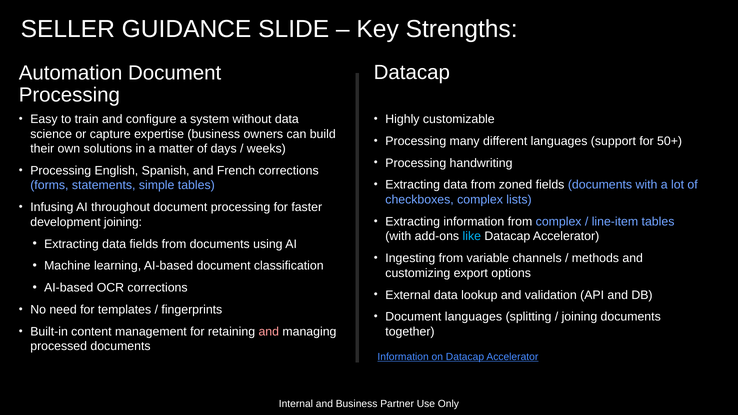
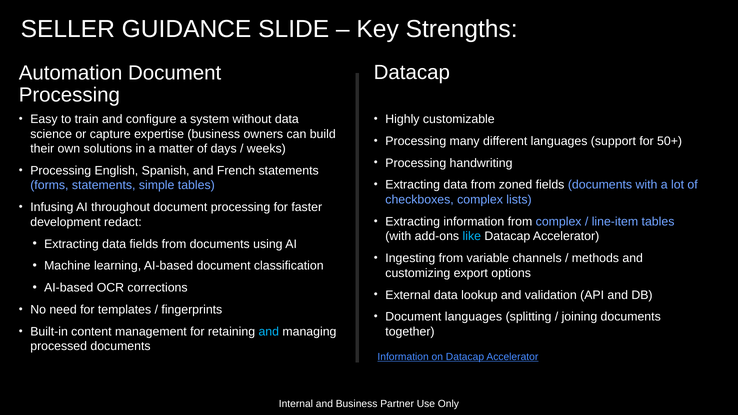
French corrections: corrections -> statements (289, 171)
development joining: joining -> redact (123, 222)
and colour: pink -> light blue (269, 332)
